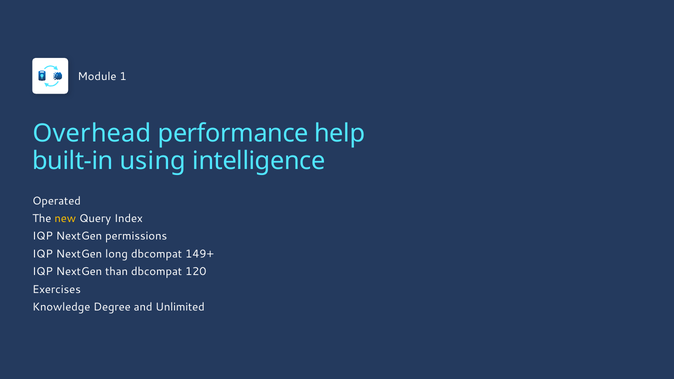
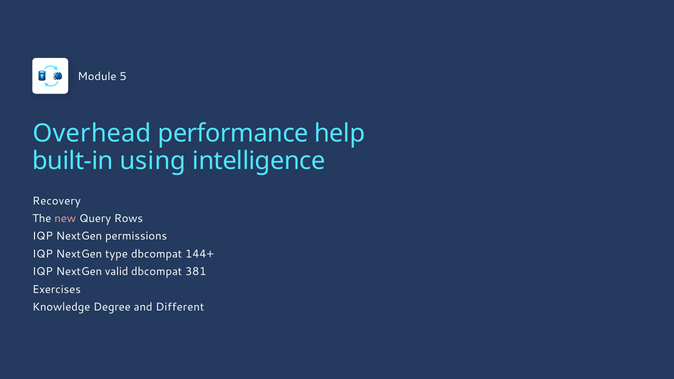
1: 1 -> 5 (123, 77)
Operated: Operated -> Recovery (56, 201)
new colour: yellow -> pink (65, 219)
Index: Index -> Rows (129, 219)
long: long -> type (117, 254)
149+: 149+ -> 144+ (200, 254)
than: than -> valid (117, 272)
120: 120 -> 381 (196, 272)
Unlimited: Unlimited -> Different (180, 307)
